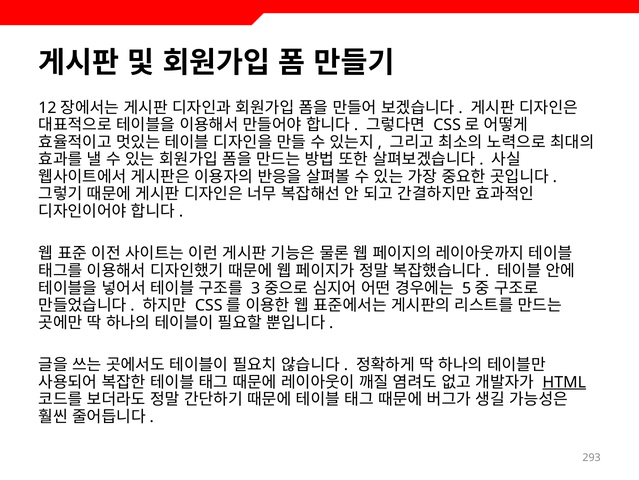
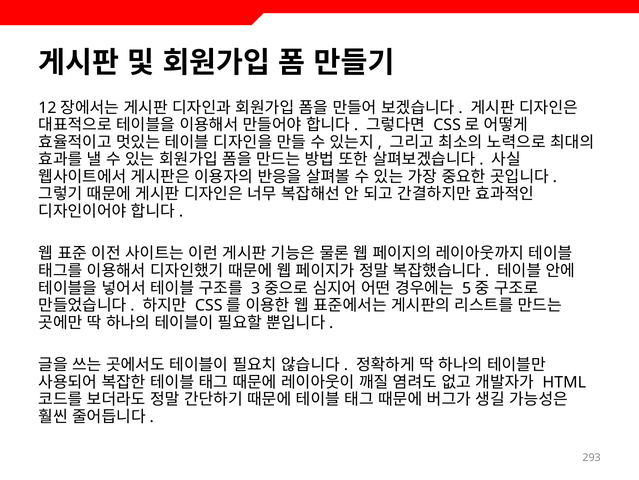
HTML underline: present -> none (564, 382)
